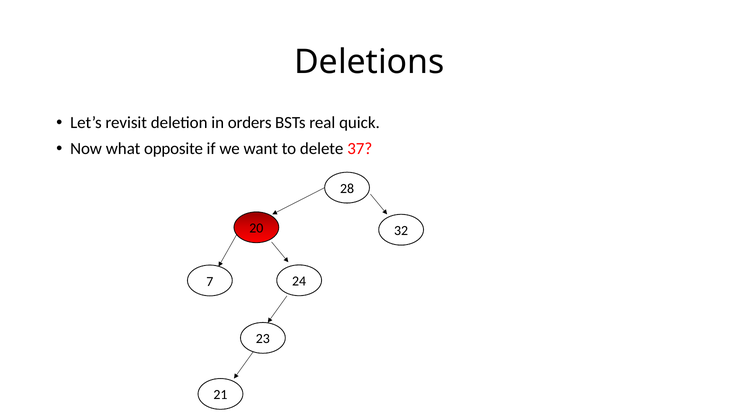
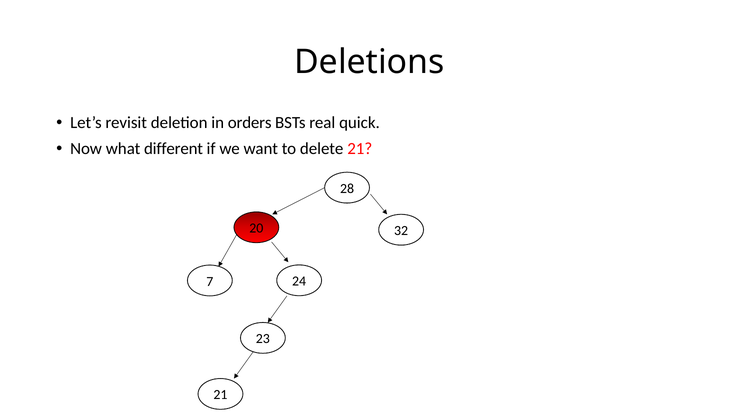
opposite: opposite -> different (174, 148)
delete 37: 37 -> 21 (360, 148)
